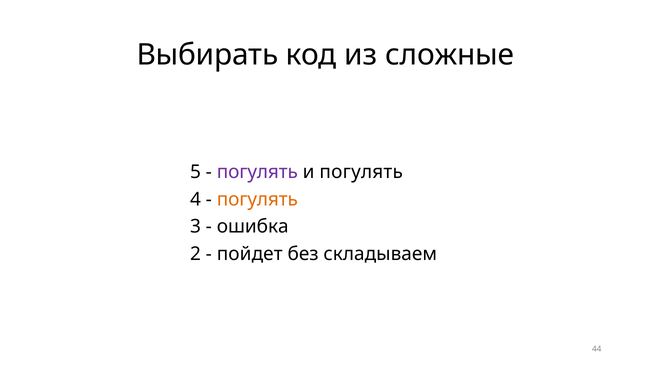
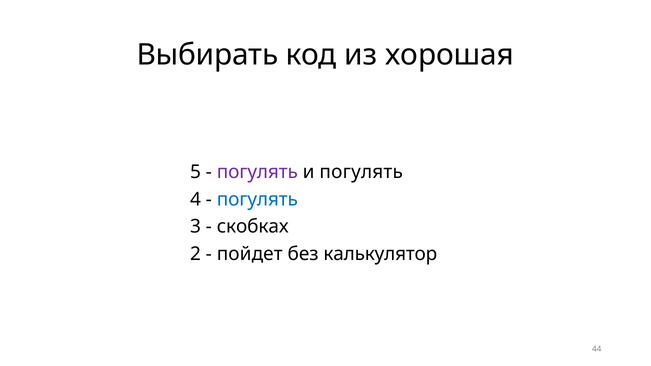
сложные: сложные -> хорошая (450, 55)
погулять colour: orange -> blue (257, 200)
ошибка: ошибка -> скобках (253, 227)
складываем: складываем -> калькулятор (380, 254)
